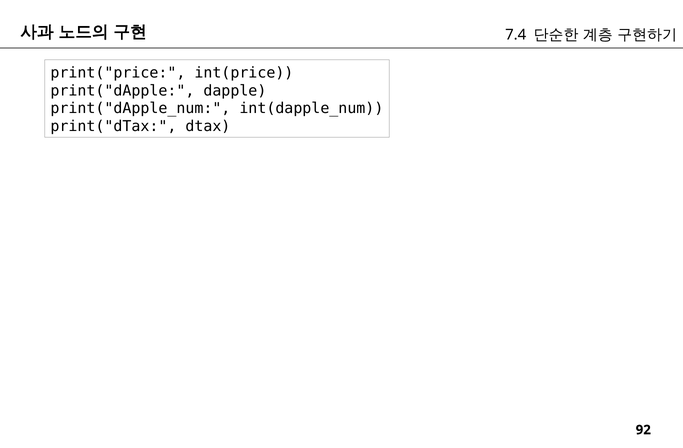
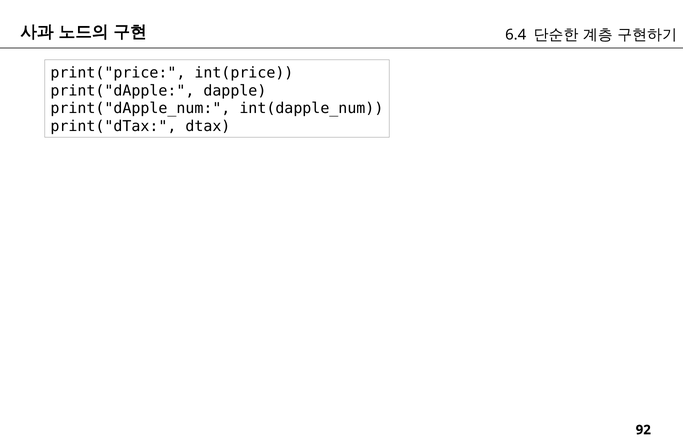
7.4: 7.4 -> 6.4 (516, 35)
